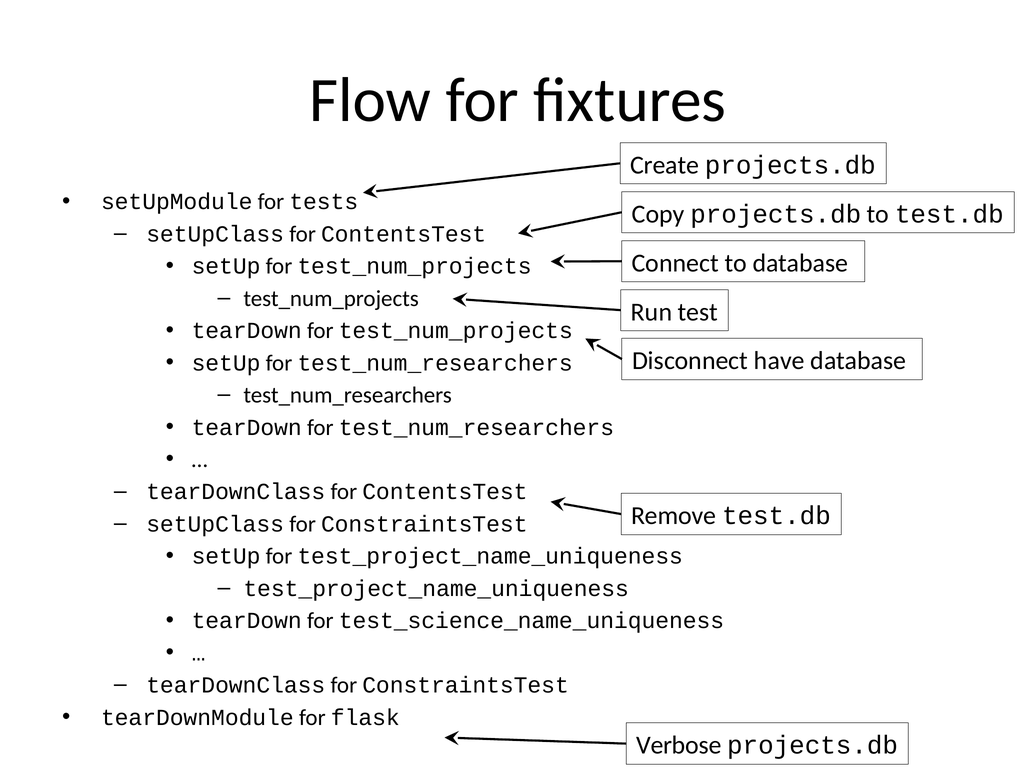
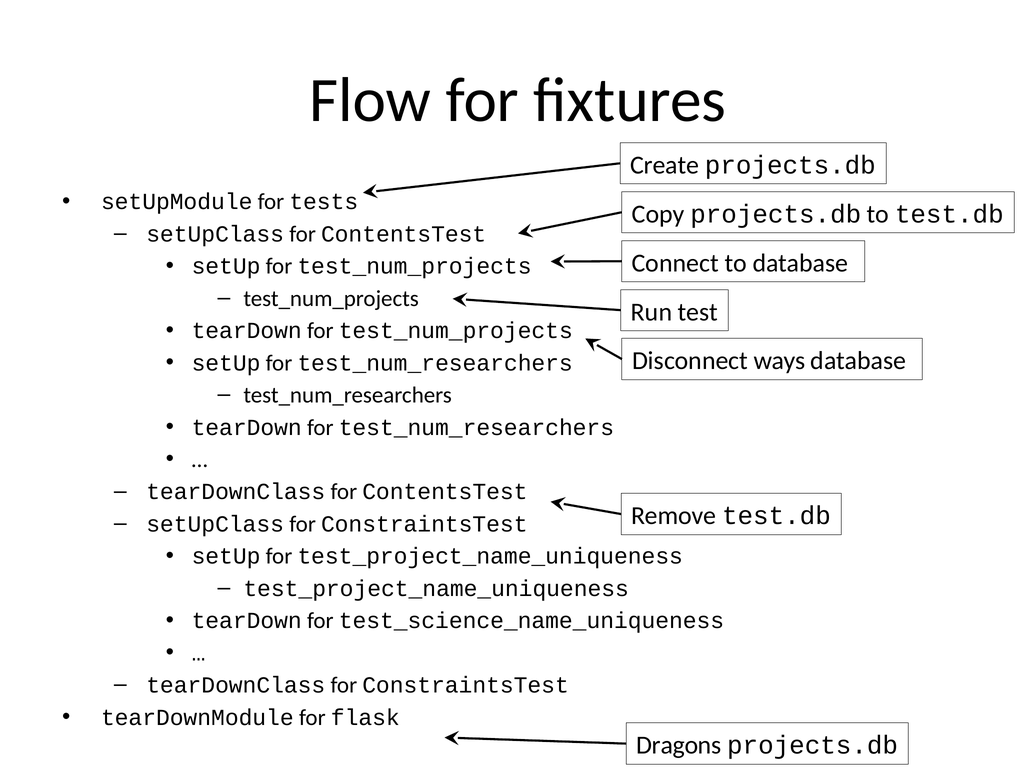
have: have -> ways (779, 361)
Verbose: Verbose -> Dragons (679, 745)
